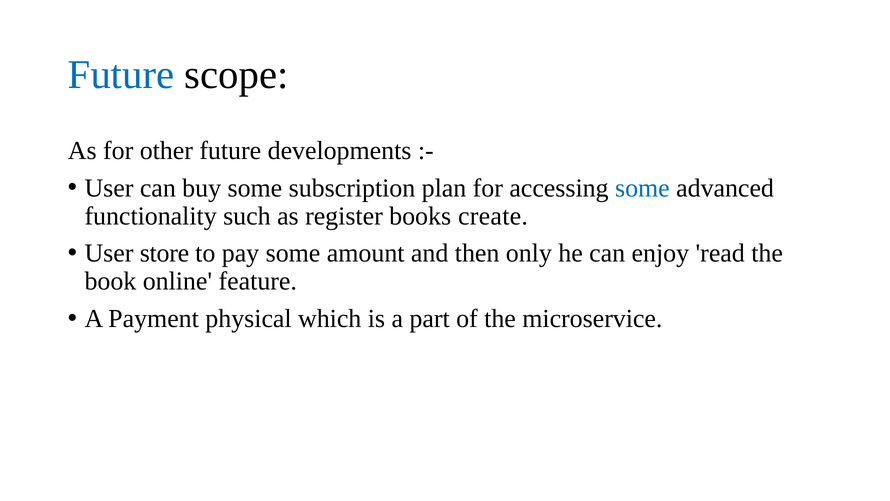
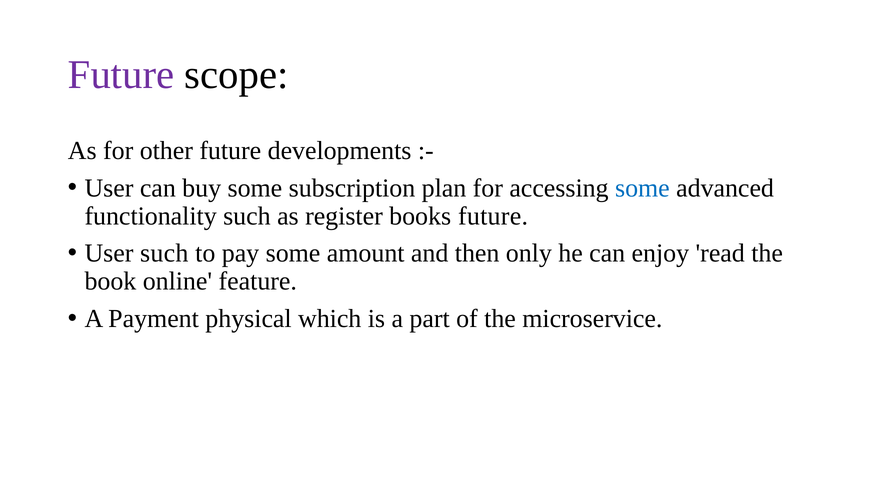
Future colour: blue -> purple (121, 75)
books create: create -> future (493, 216)
User store: store -> such (164, 253)
